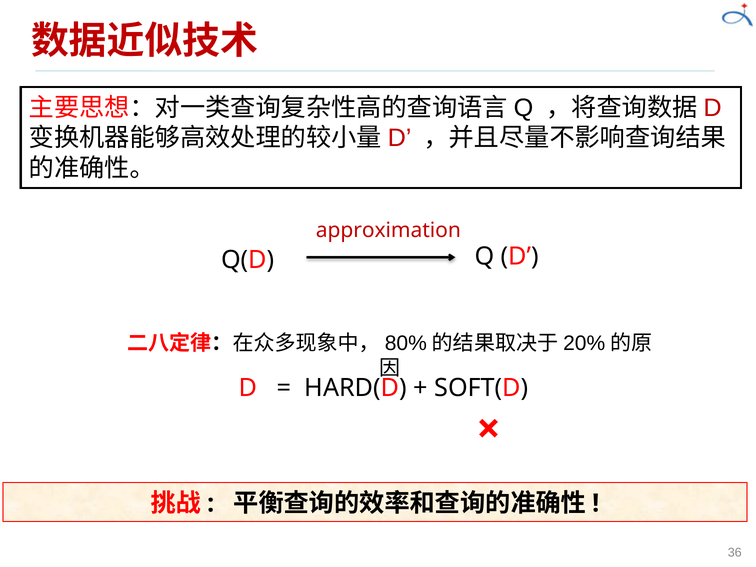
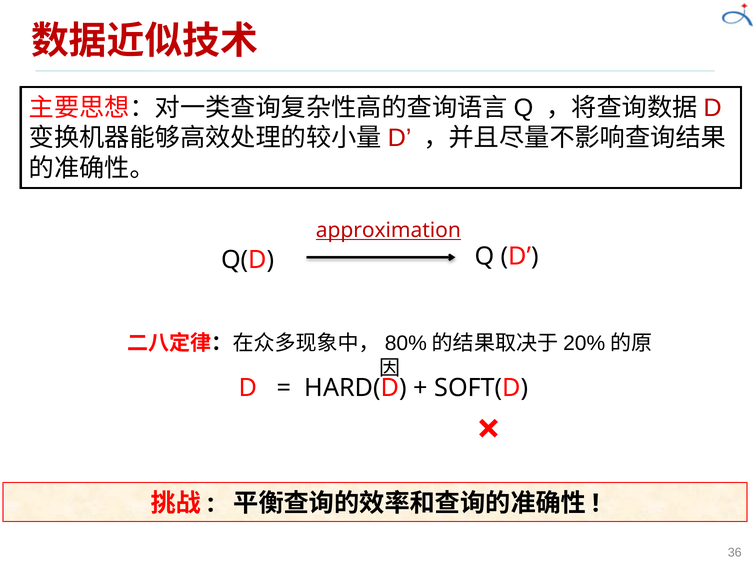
approximation underline: none -> present (388, 231)
